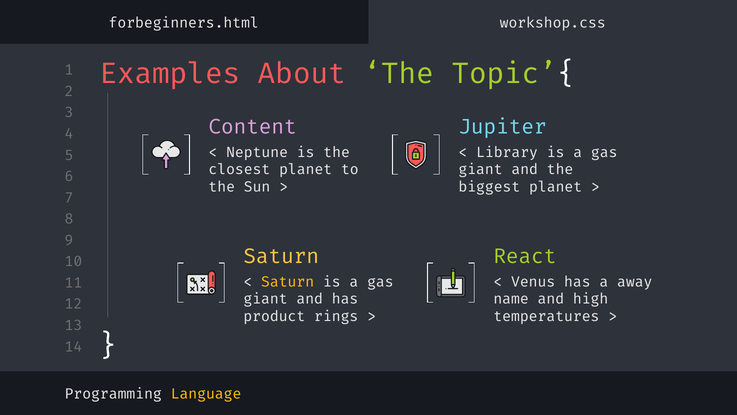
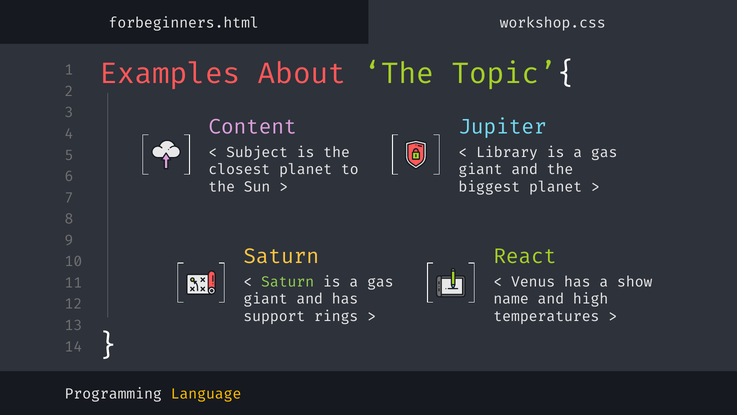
Neptune: Neptune -> Subject (257, 152)
Saturn colour: yellow -> light green (288, 282)
away: away -> show (635, 282)
product: product -> support (274, 316)
